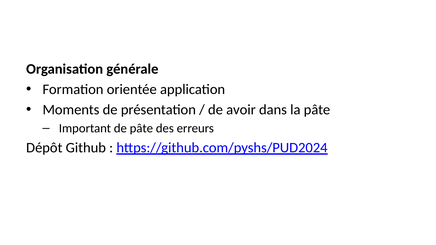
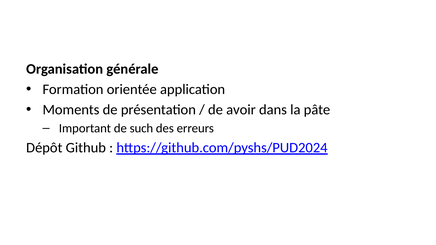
de pâte: pâte -> such (141, 129)
